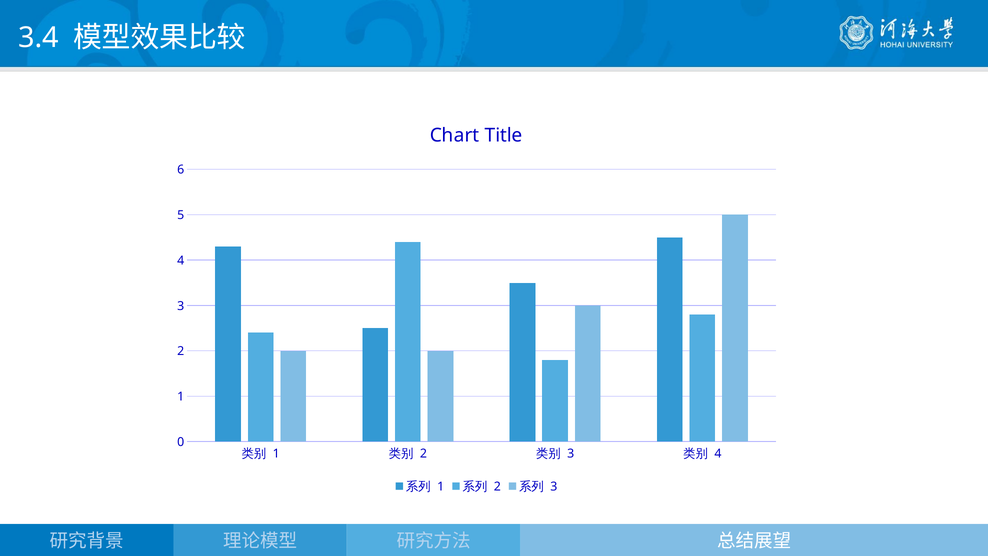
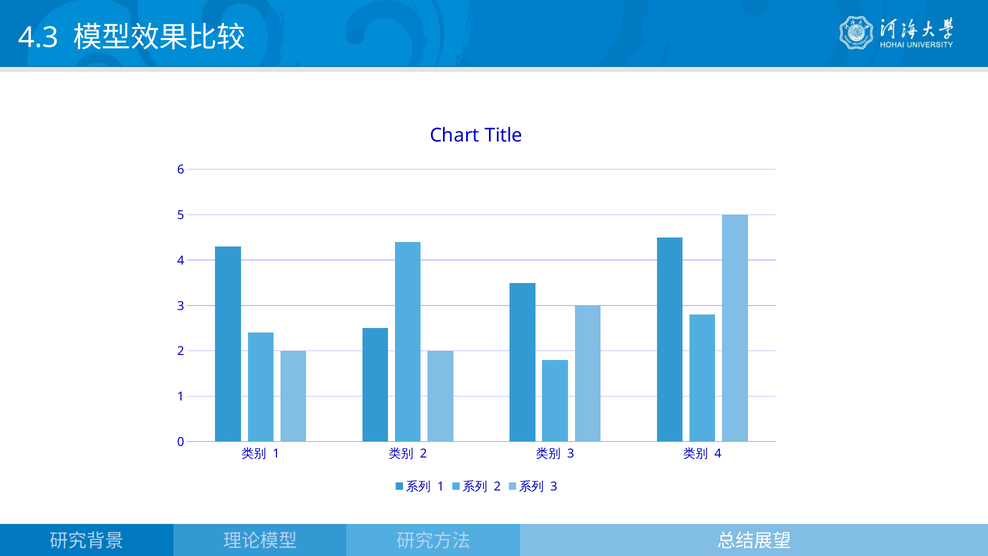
3.4: 3.4 -> 4.3 (38, 37)
